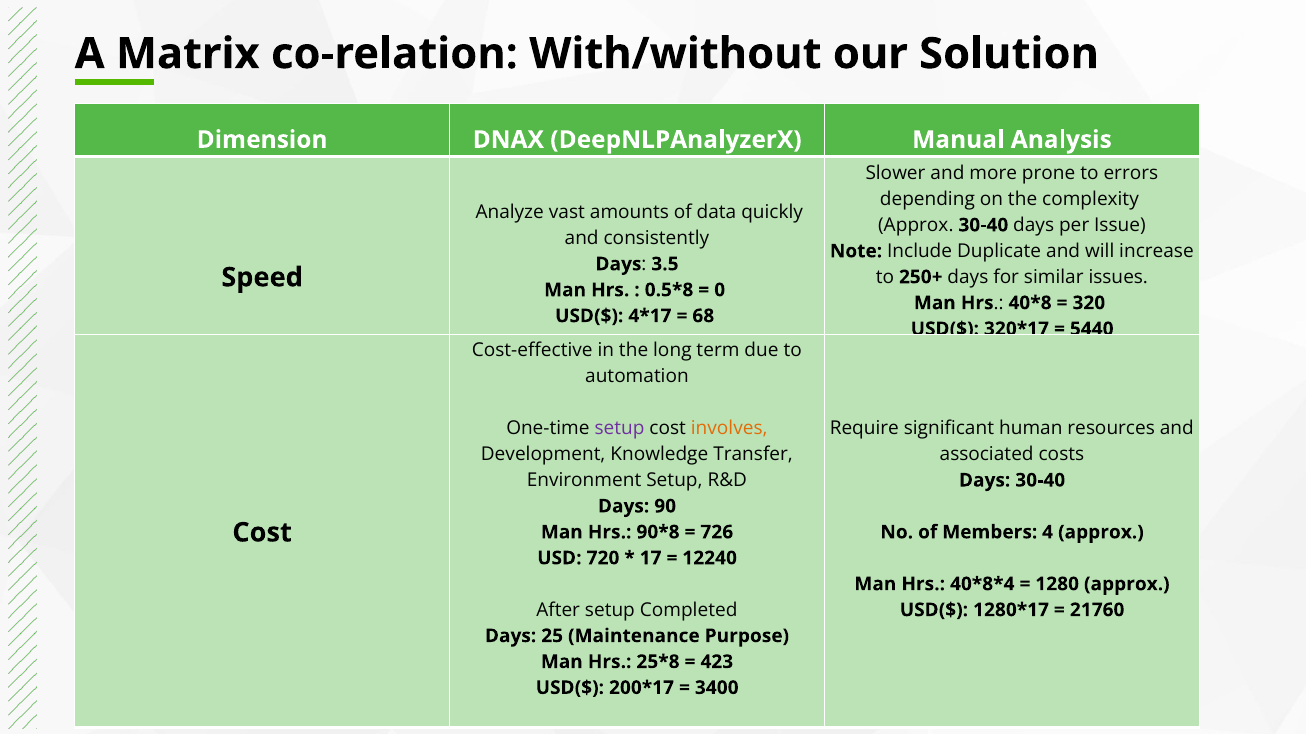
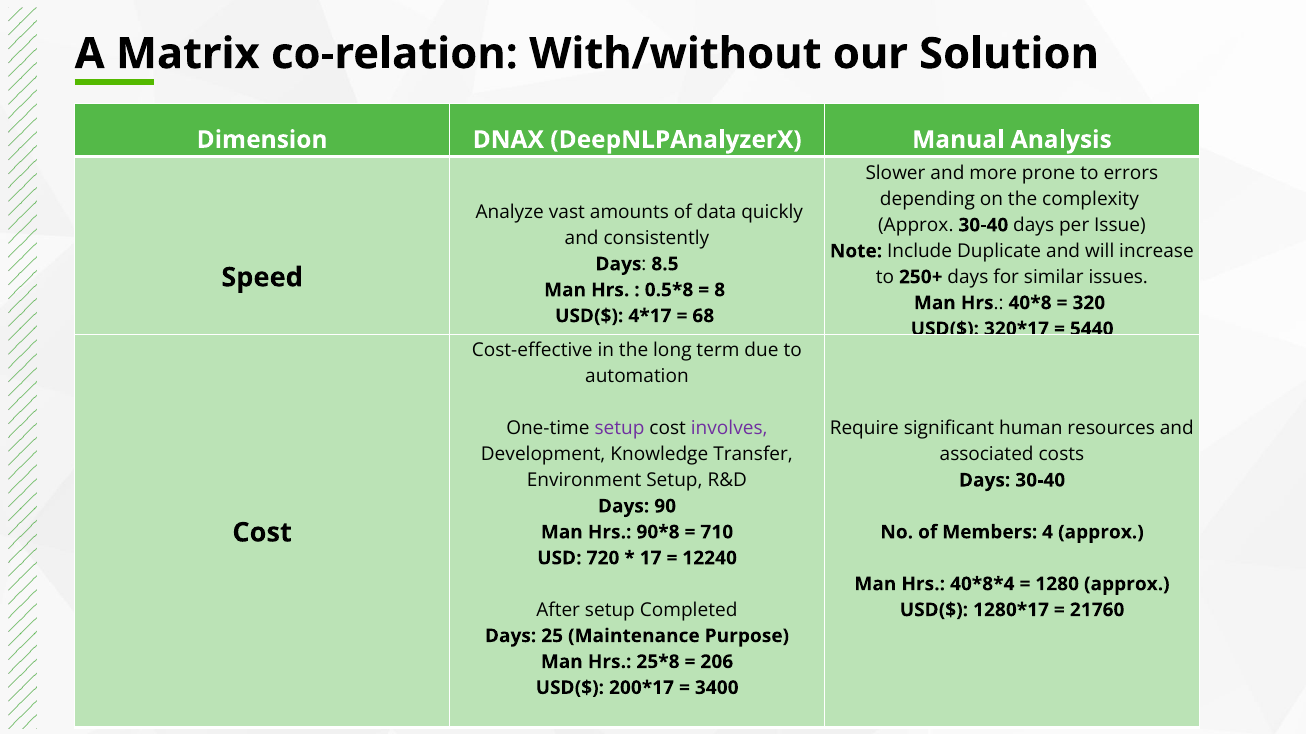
3.5: 3.5 -> 8.5 (665, 264)
0: 0 -> 8 (720, 290)
involves colour: orange -> purple (729, 429)
726: 726 -> 710 (717, 533)
423: 423 -> 206 (717, 662)
